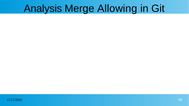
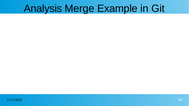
Allowing: Allowing -> Example (117, 9)
